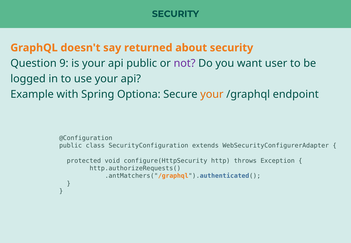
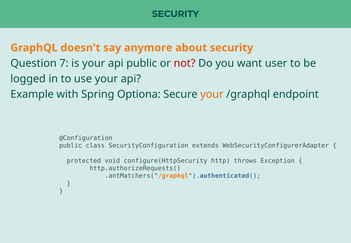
returned: returned -> anymore (148, 48)
9: 9 -> 7 (64, 63)
not colour: purple -> red (185, 63)
